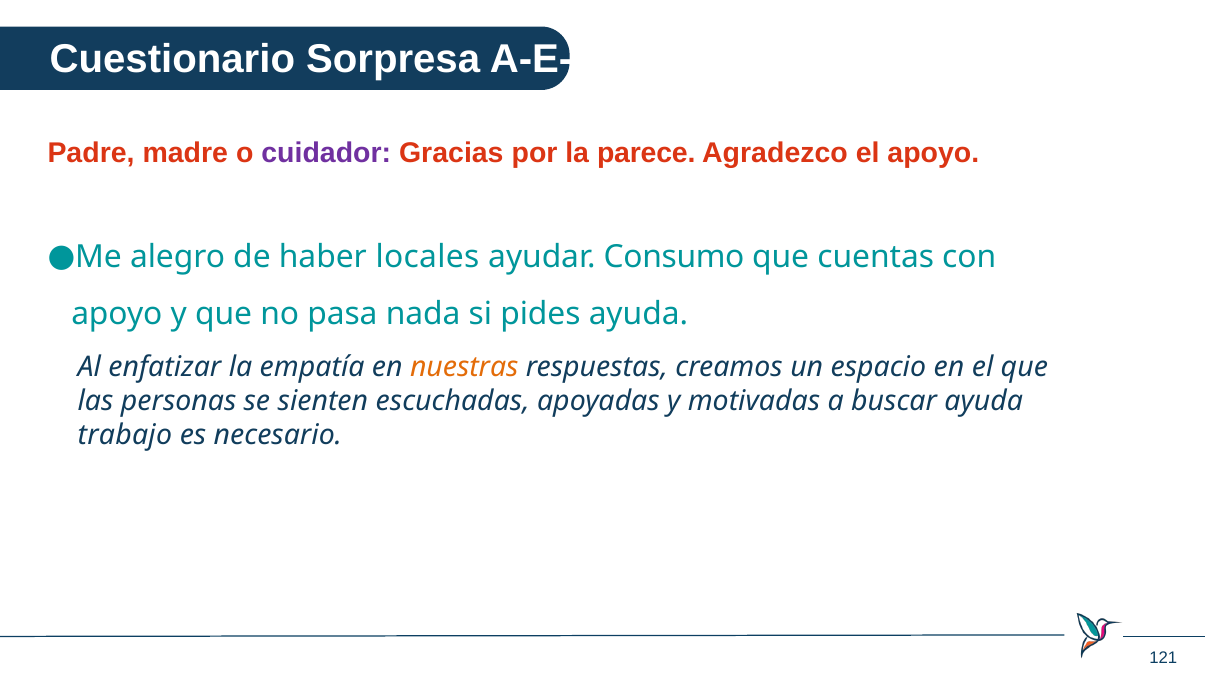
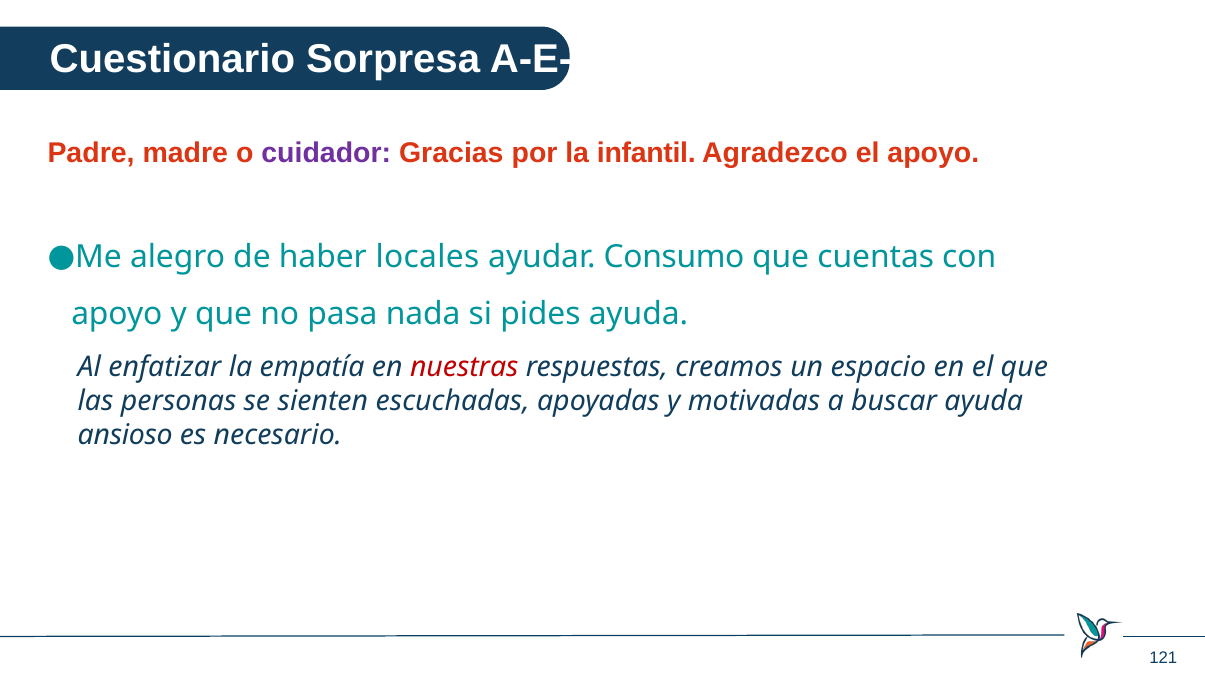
parece: parece -> infantil (646, 153)
nuestras colour: orange -> red (464, 367)
trabajo: trabajo -> ansioso (125, 435)
